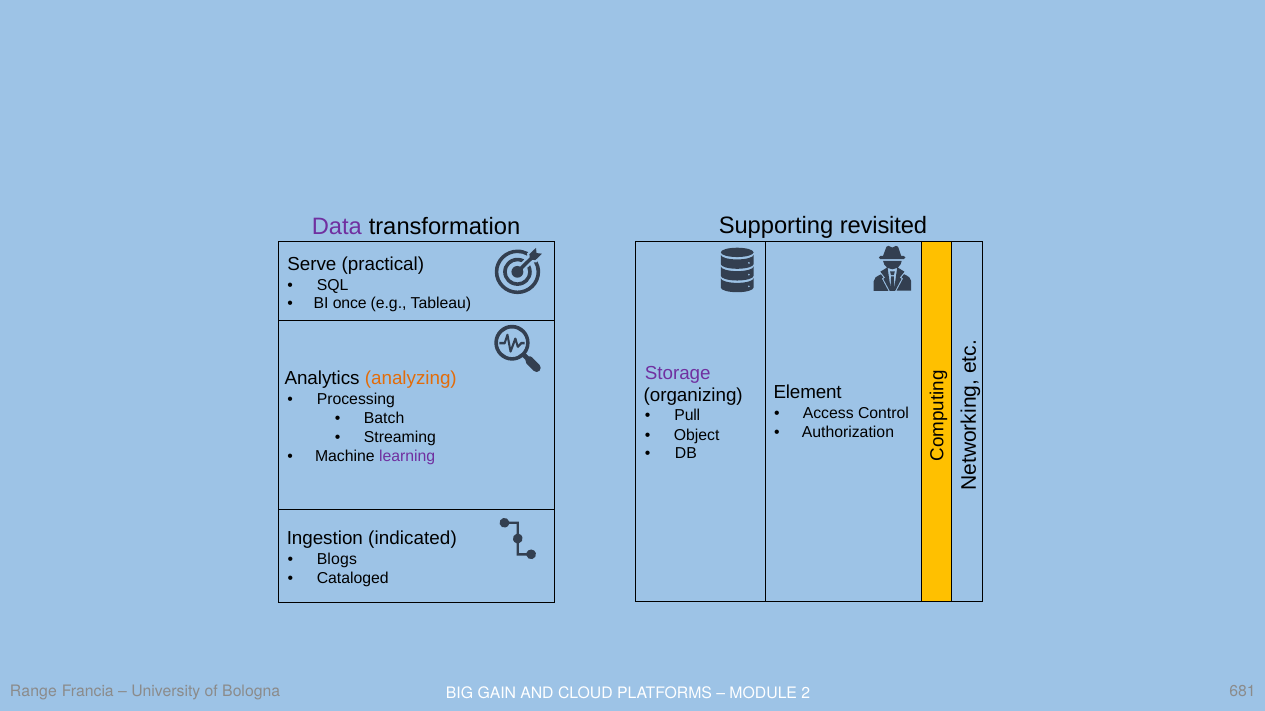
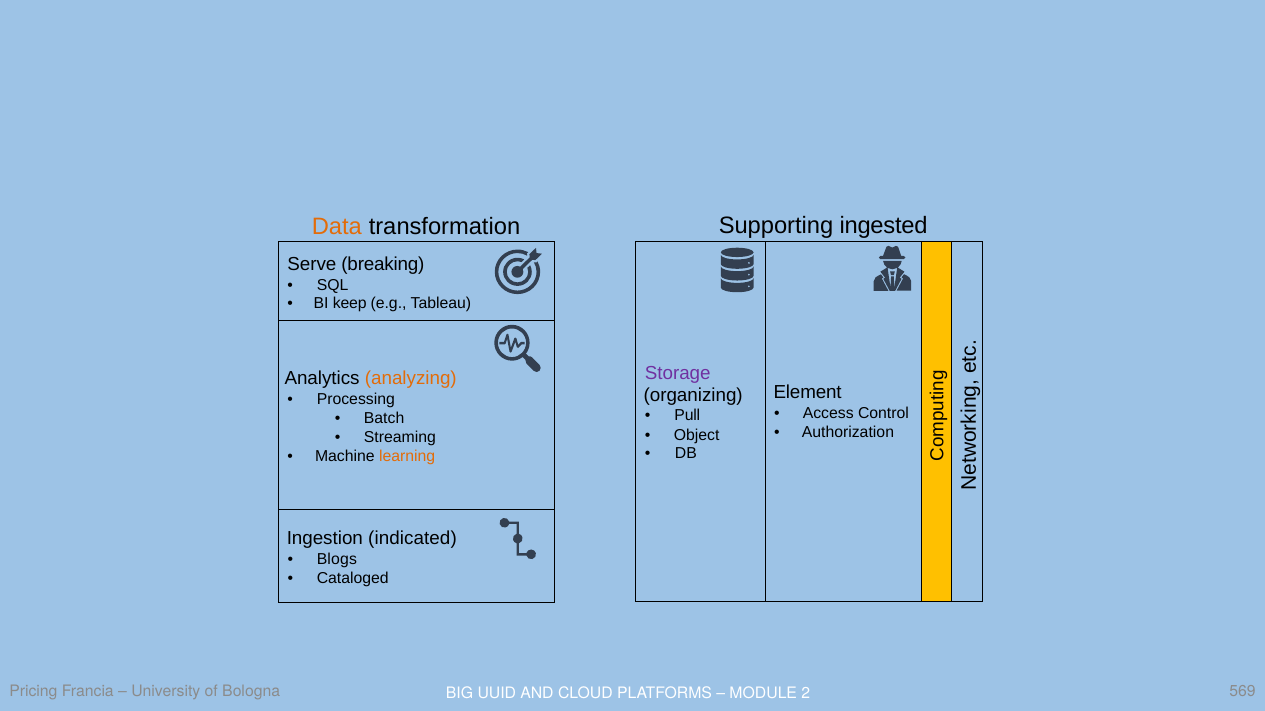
revisited: revisited -> ingested (884, 226)
Data colour: purple -> orange (337, 227)
practical: practical -> breaking (383, 264)
once: once -> keep (350, 304)
learning colour: purple -> orange (407, 457)
Range: Range -> Pricing (33, 692)
681: 681 -> 569 (1242, 692)
GAIN: GAIN -> UUID (497, 694)
